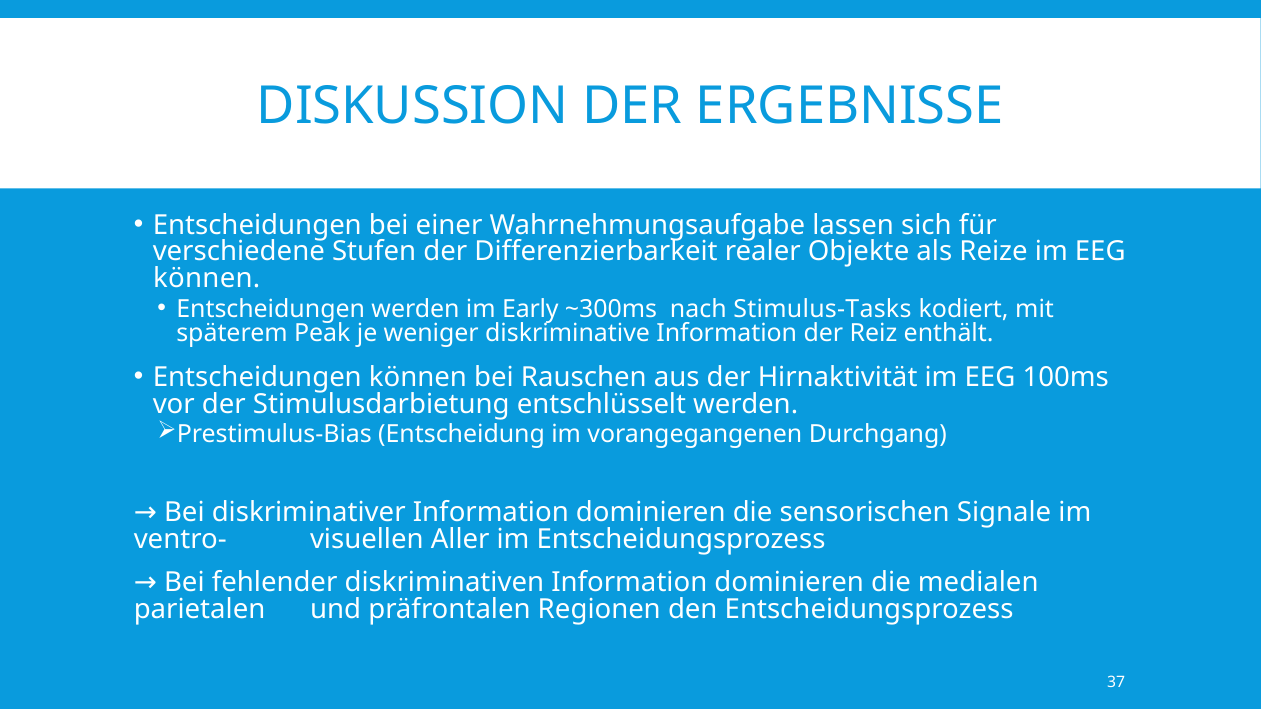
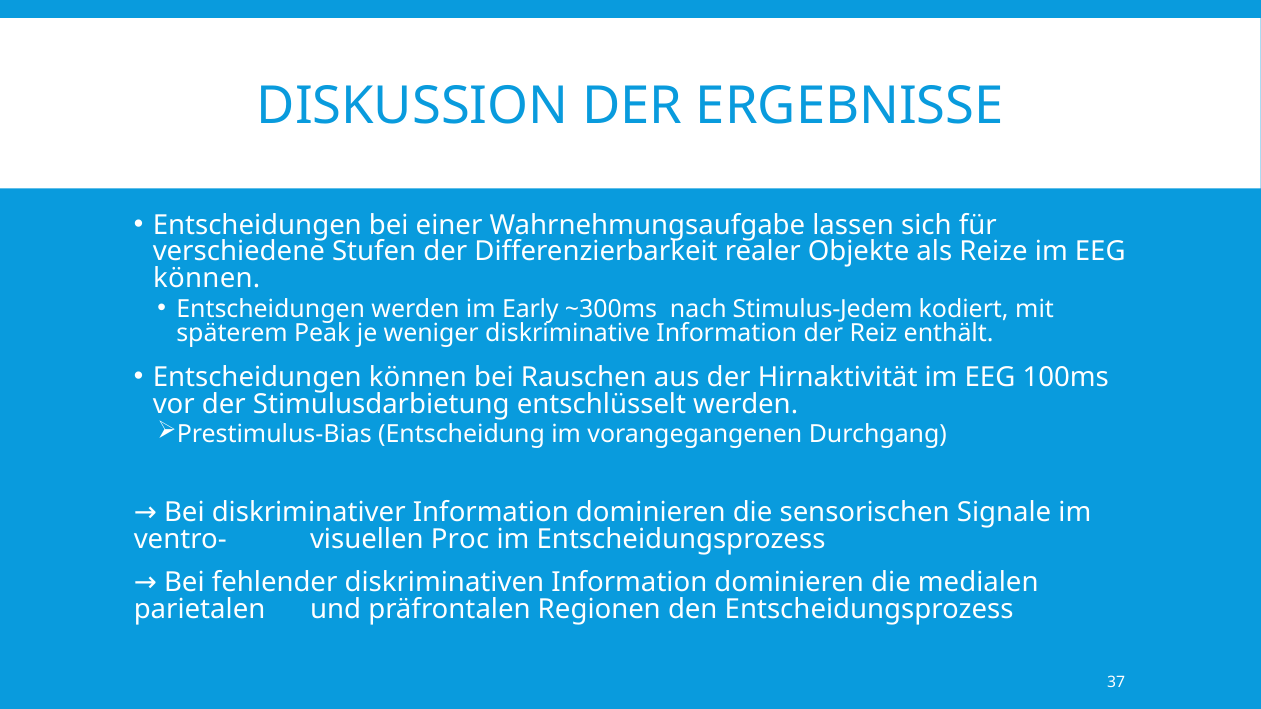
Stimulus-Tasks: Stimulus-Tasks -> Stimulus-Jedem (823, 309)
Aller: Aller -> Proc (460, 540)
